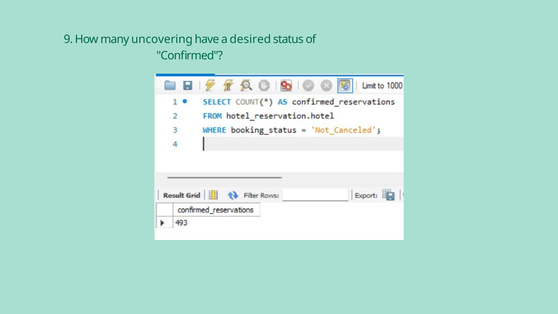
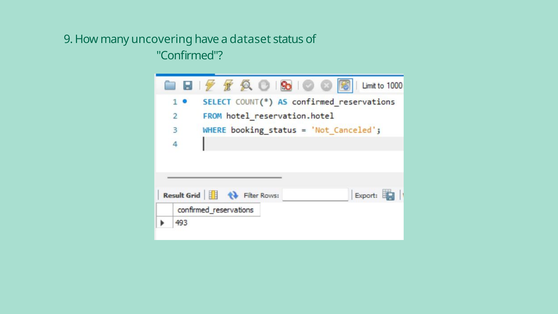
desired: desired -> dataset (250, 39)
